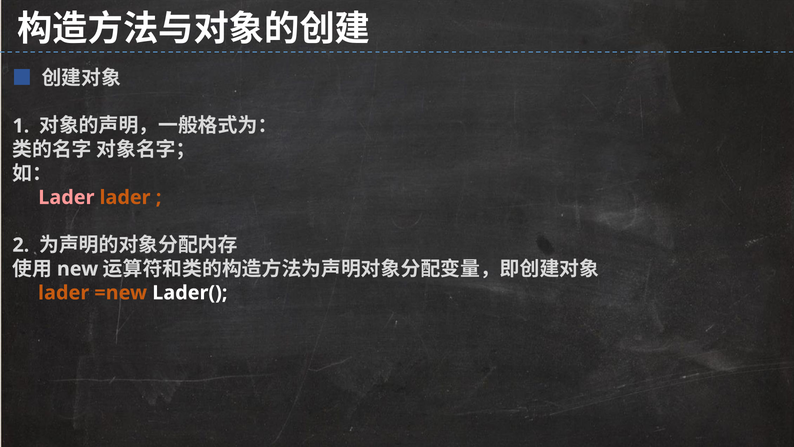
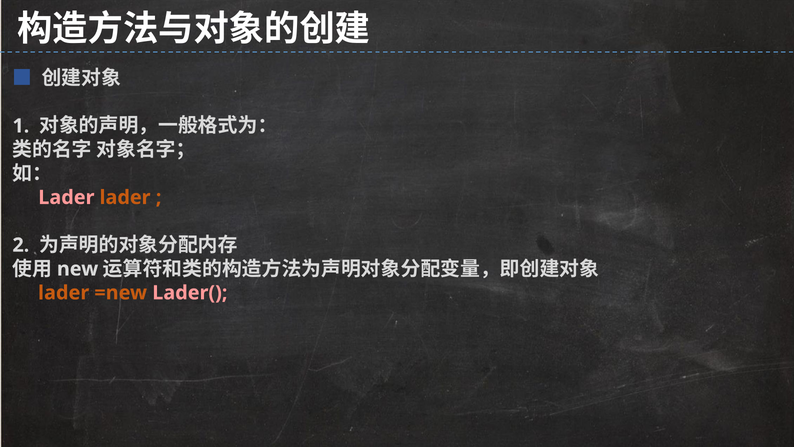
Lader( colour: white -> pink (190, 293)
